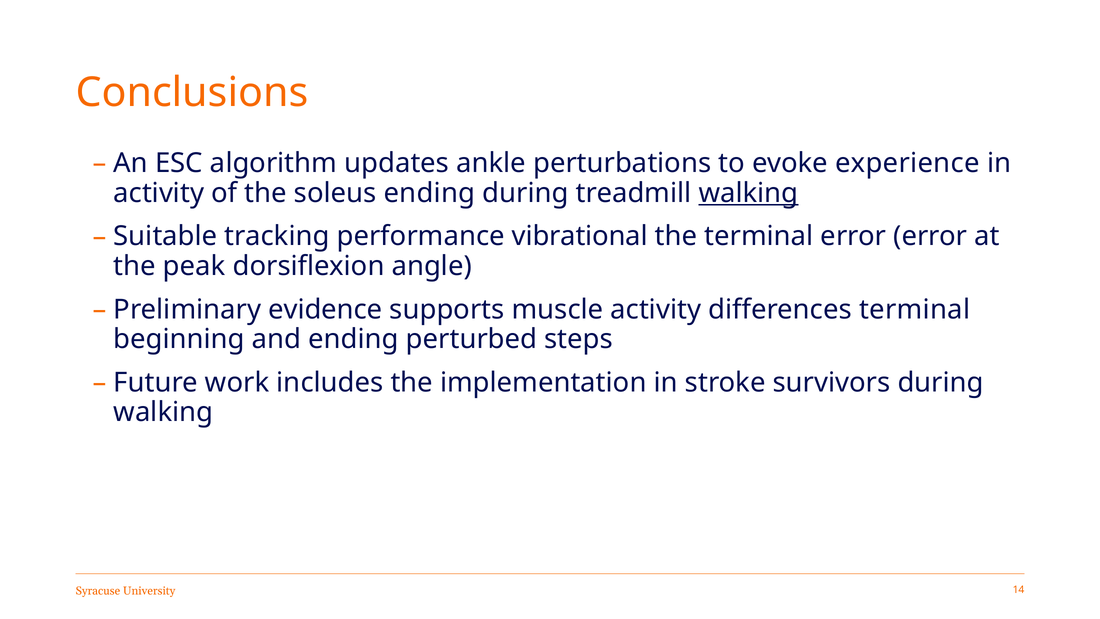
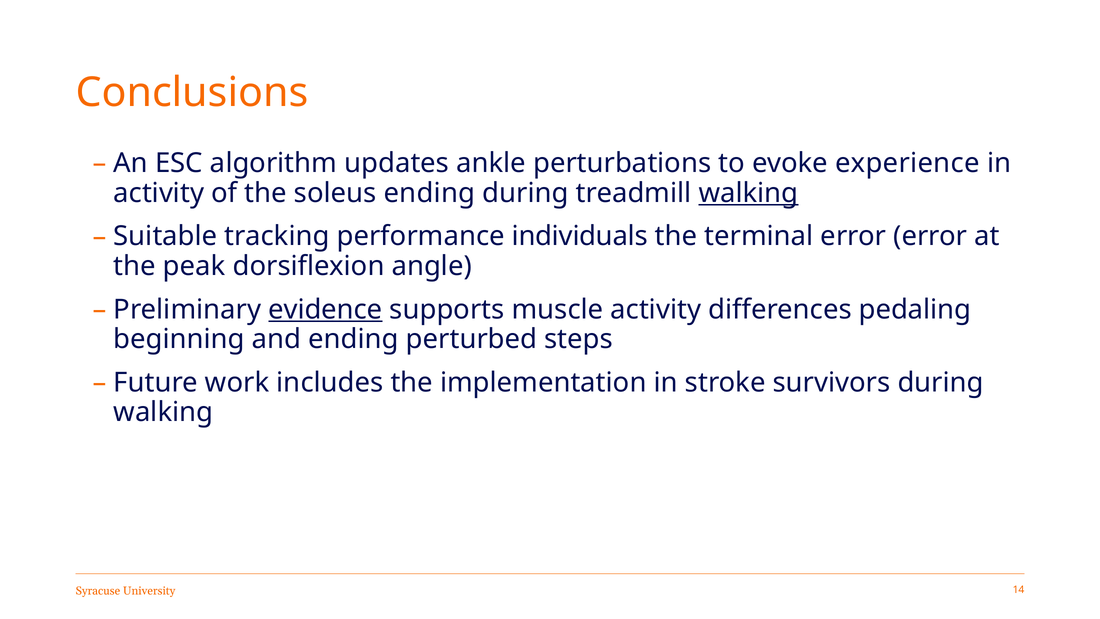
vibrational: vibrational -> individuals (580, 236)
evidence underline: none -> present (325, 309)
differences terminal: terminal -> pedaling (915, 309)
